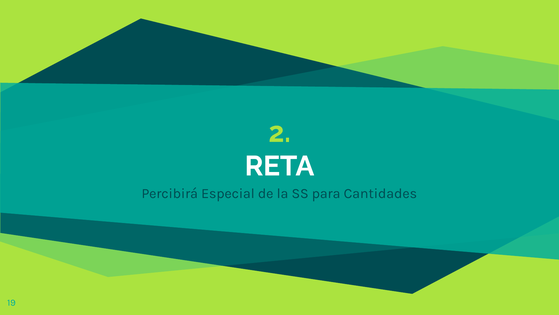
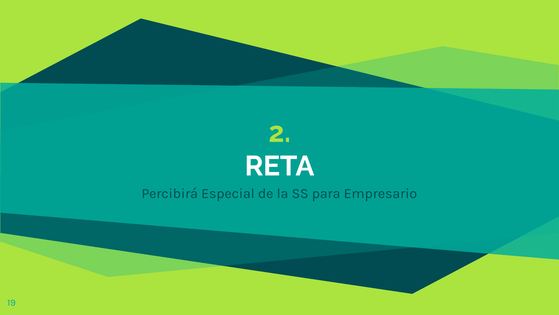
Cantidades: Cantidades -> Empresario (380, 193)
